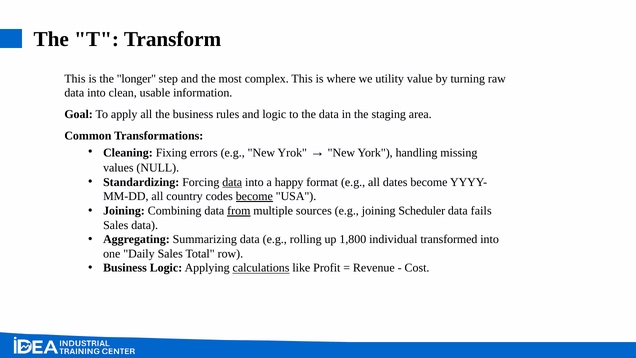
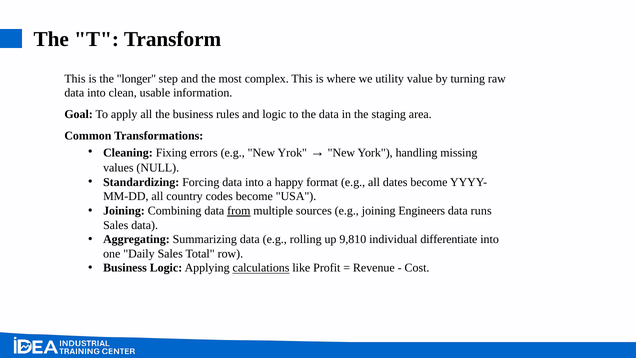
data underline: present -> none (232, 182)
become underline: present -> none (254, 196)
Scheduler: Scheduler -> Engineers (422, 211)
fails: fails -> runs (481, 211)
1,800: 1,800 -> 9,810 (353, 239)
transformed: transformed -> differentiate (449, 239)
